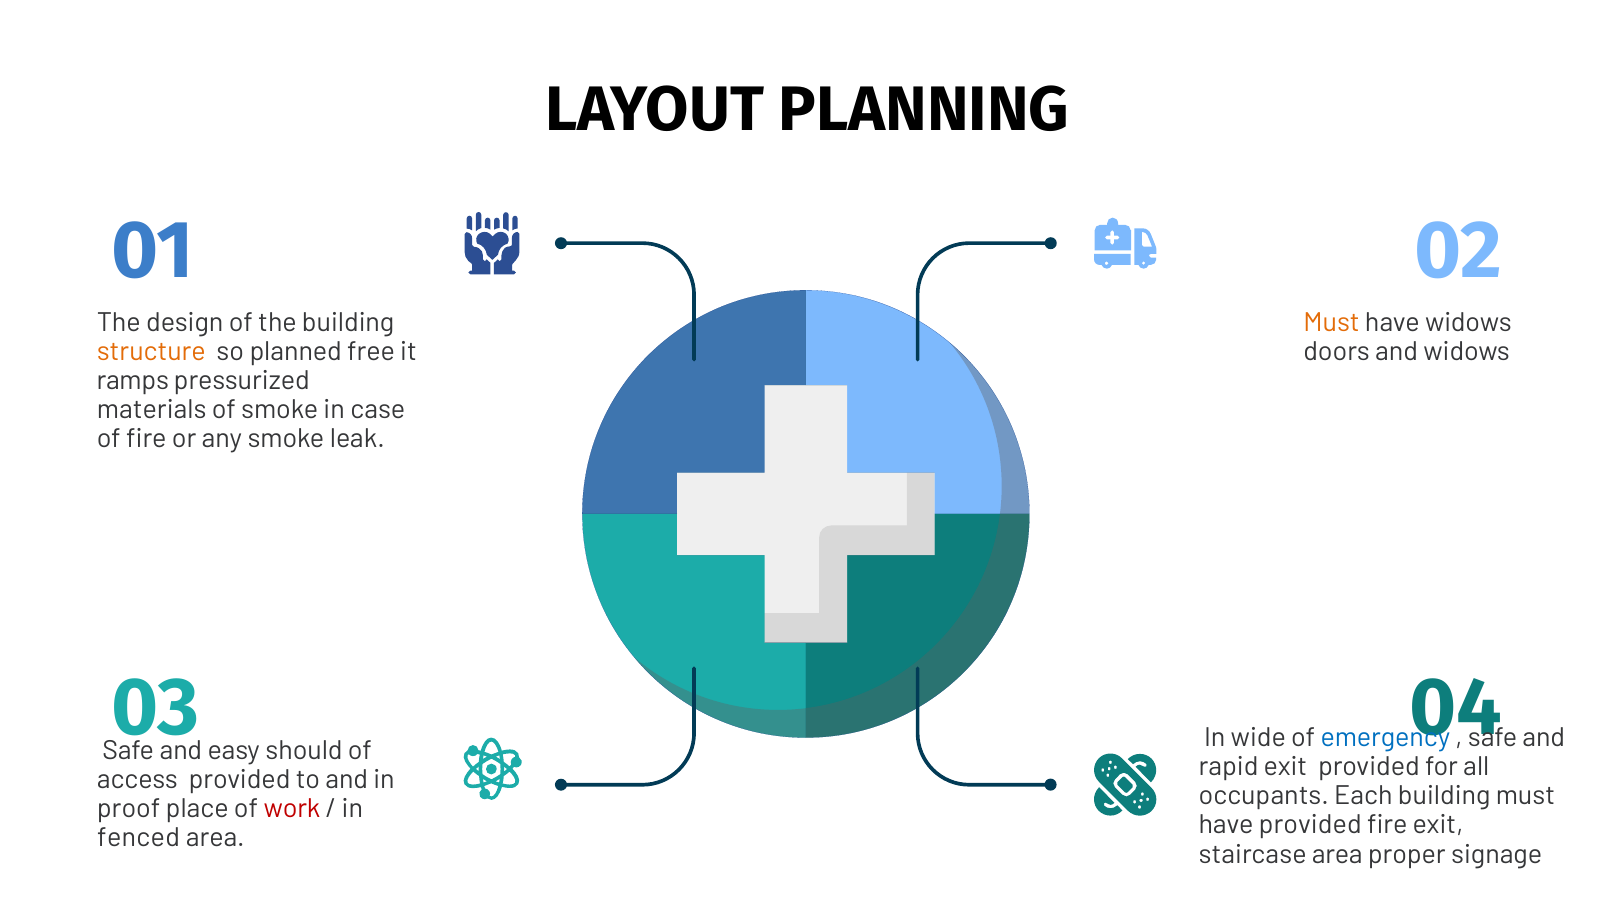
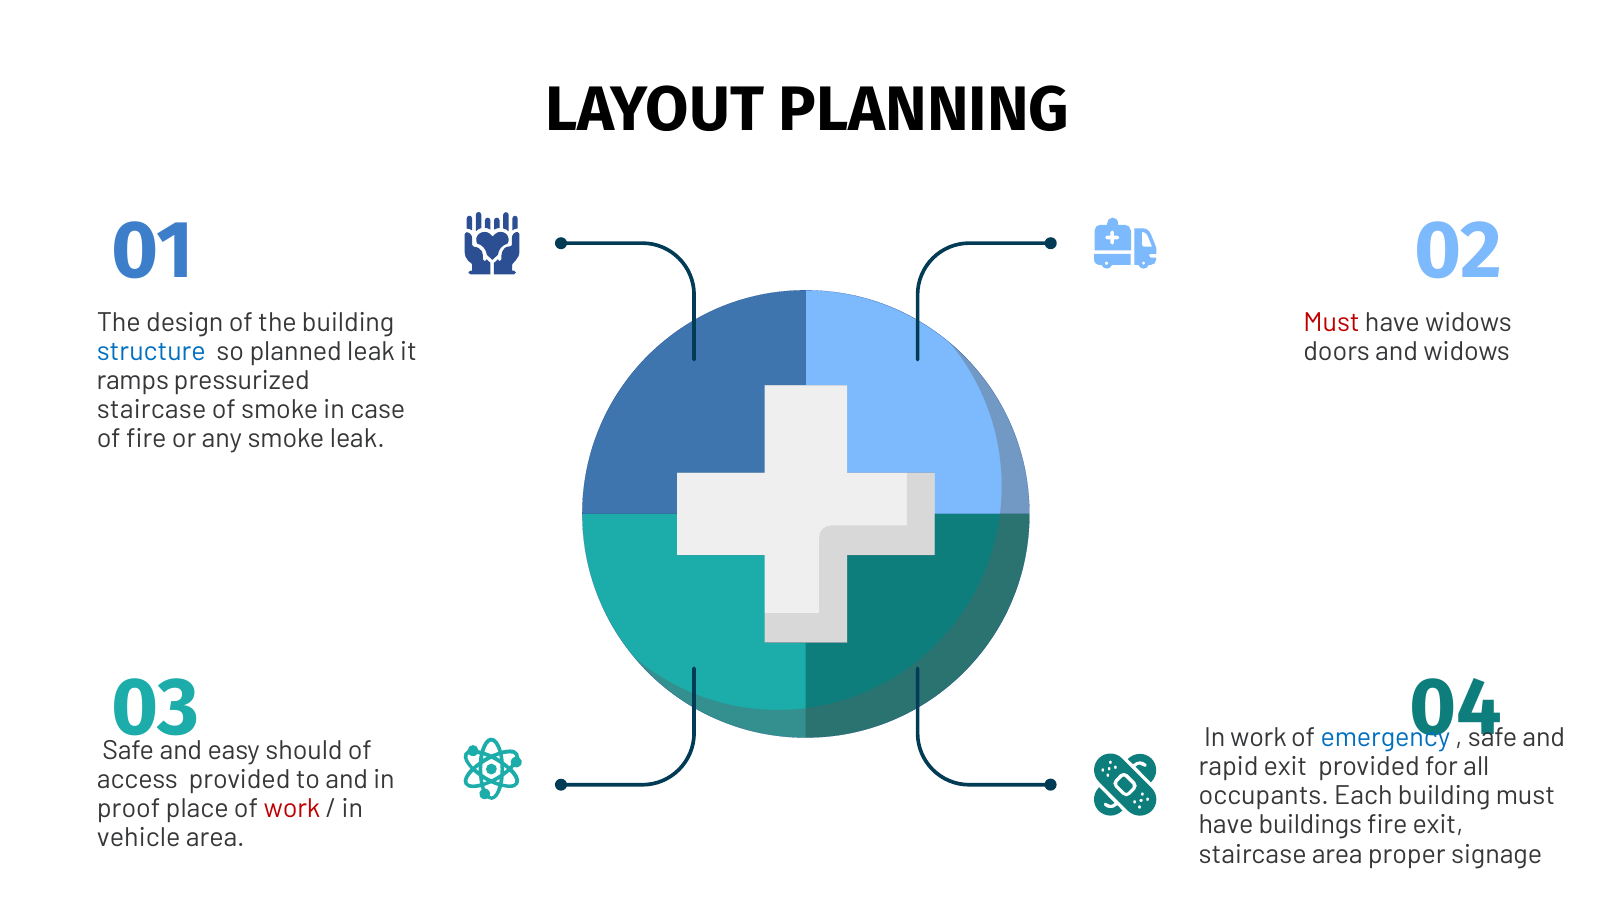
Must colour: orange -> red (1332, 322)
structure colour: orange -> blue (151, 351)
planned free: free -> leak (371, 351)
materials: materials -> staircase (152, 409)
In wide: wide -> work (1258, 737)
have provided: provided -> buildings (1310, 825)
fenced: fenced -> vehicle (139, 837)
